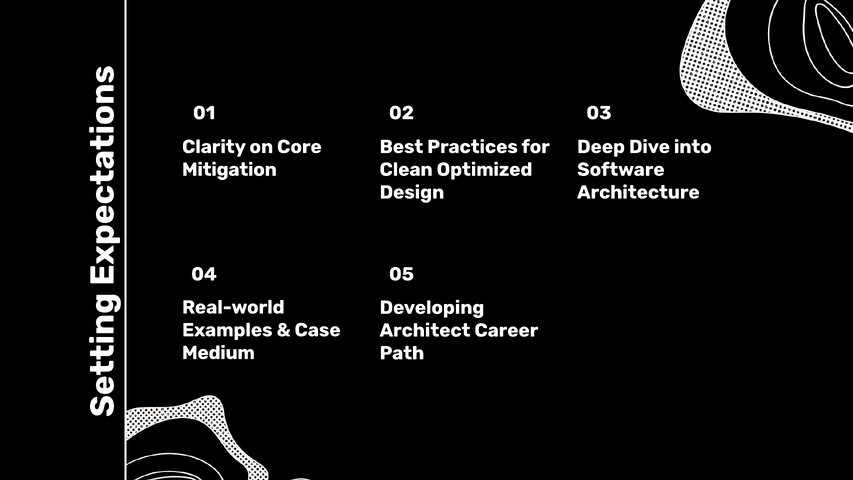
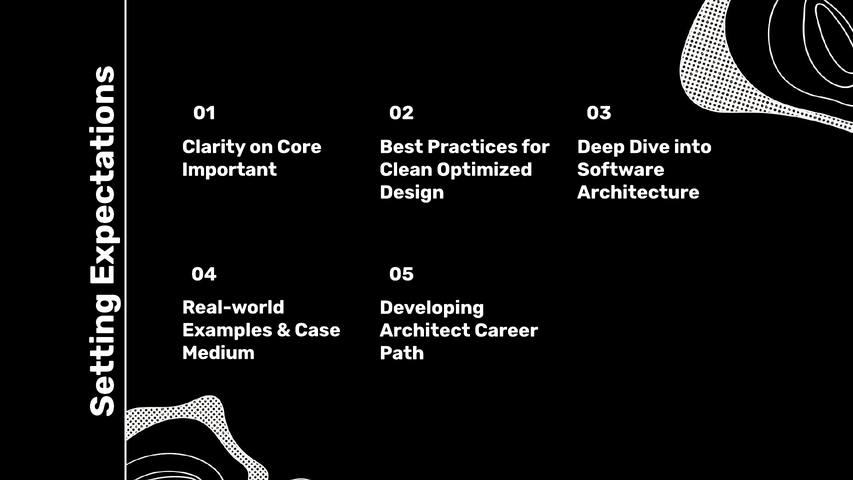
Mitigation: Mitigation -> Important (229, 169)
